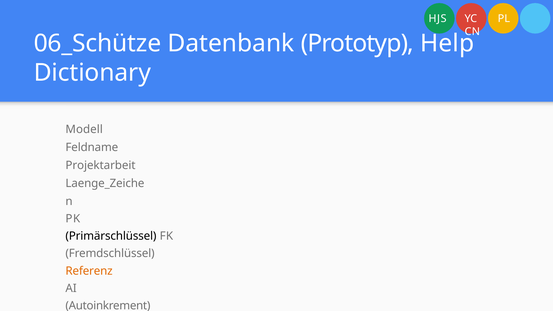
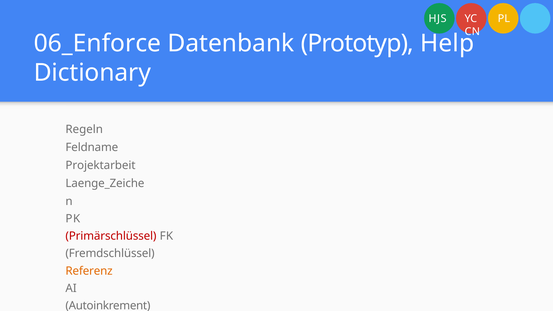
06_Schütze: 06_Schütze -> 06_Enforce (97, 43)
Modell: Modell -> Regeln (84, 129)
Primärschlüssel colour: black -> red (111, 236)
